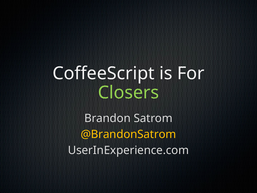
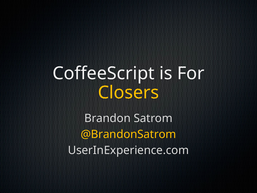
Closers colour: light green -> yellow (128, 92)
